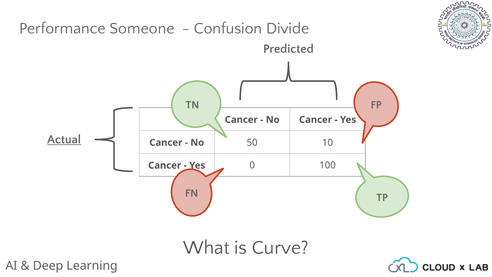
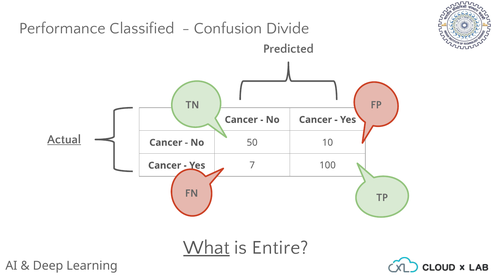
Someone: Someone -> Classified (142, 28)
0: 0 -> 7 (252, 165)
What underline: none -> present (206, 247)
Curve: Curve -> Entire (280, 247)
